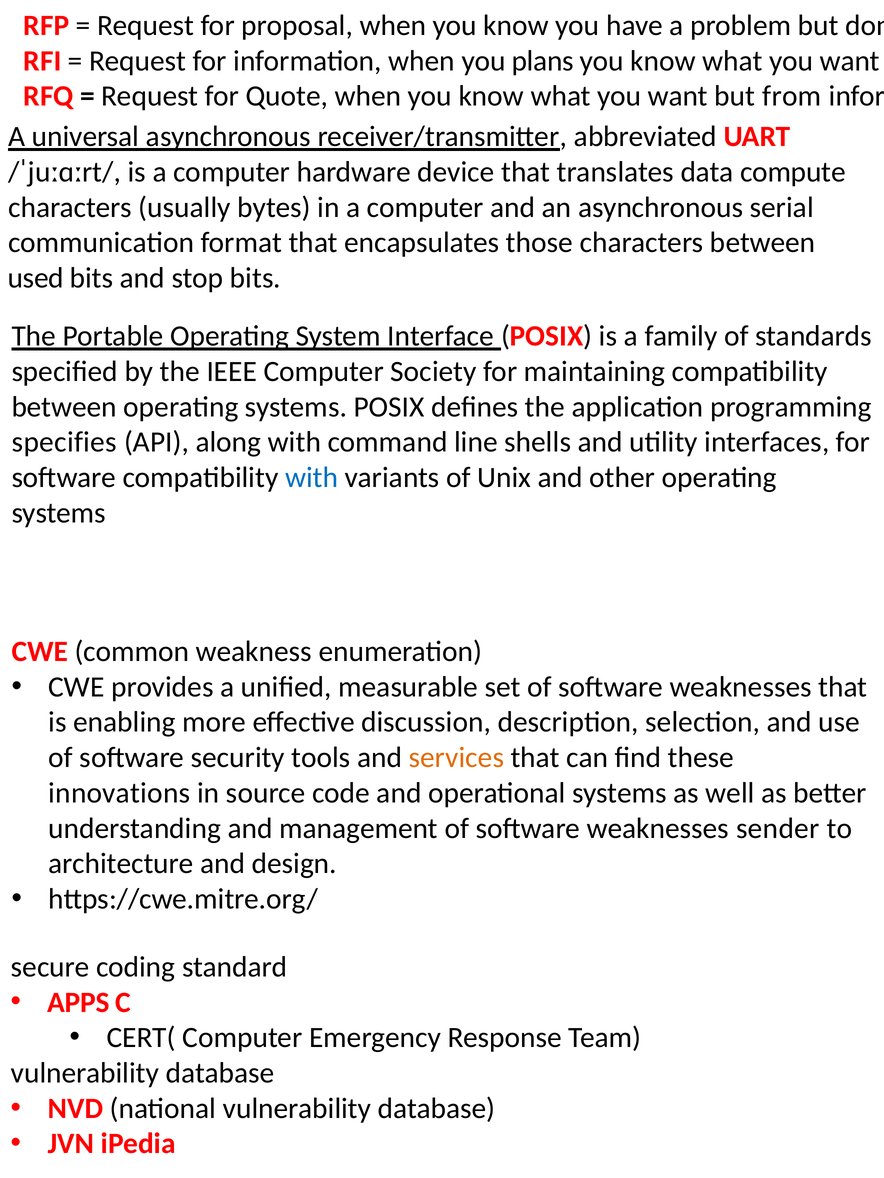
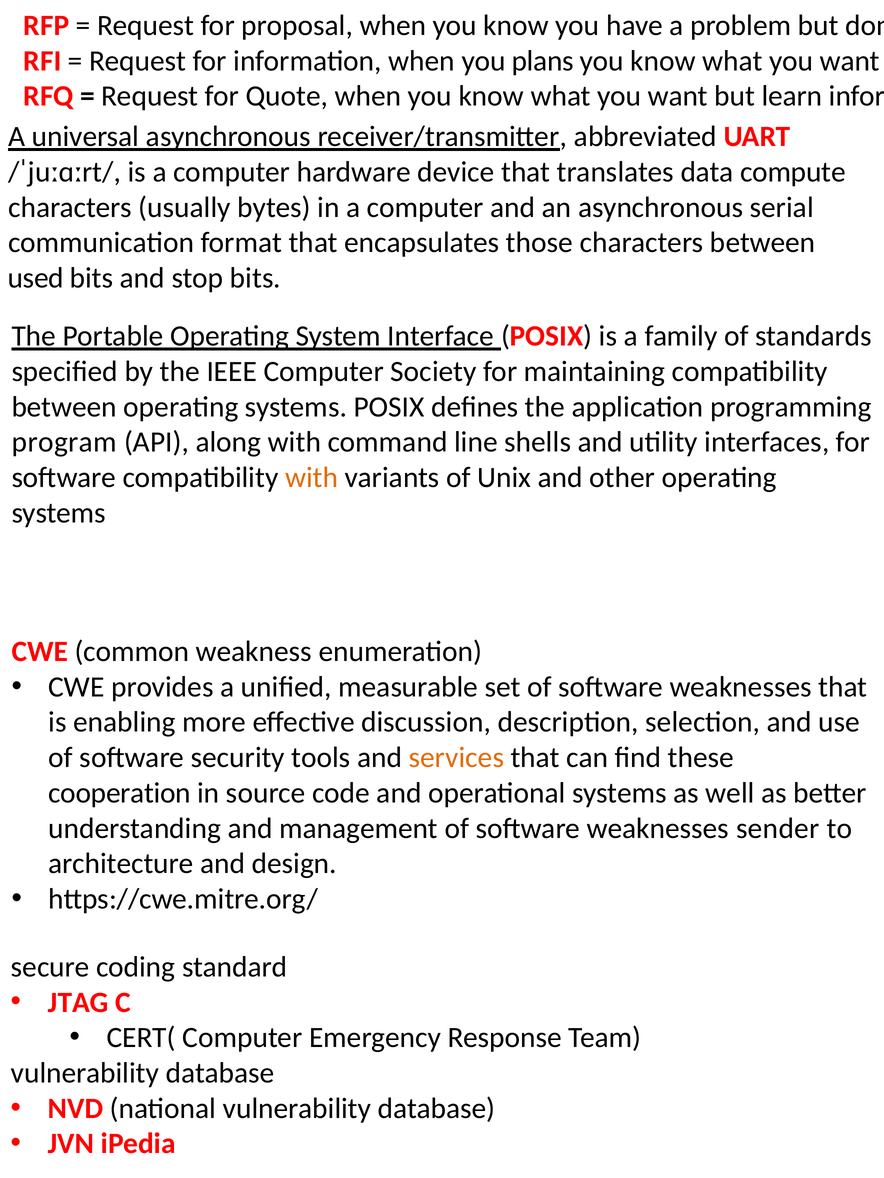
but from: from -> learn (792, 96)
specifies: specifies -> program (64, 442)
with colour: blue -> orange (312, 478)
innovations: innovations -> cooperation (120, 793)
APPS: APPS -> JTAG (78, 1003)
